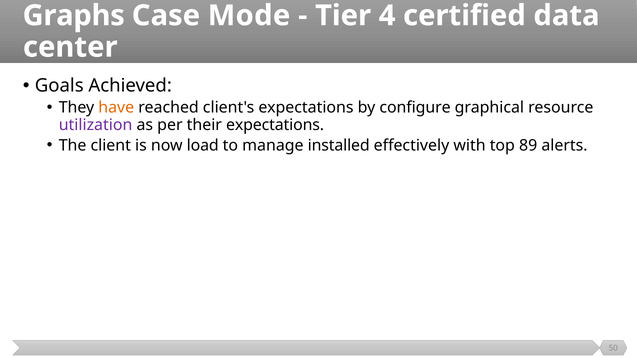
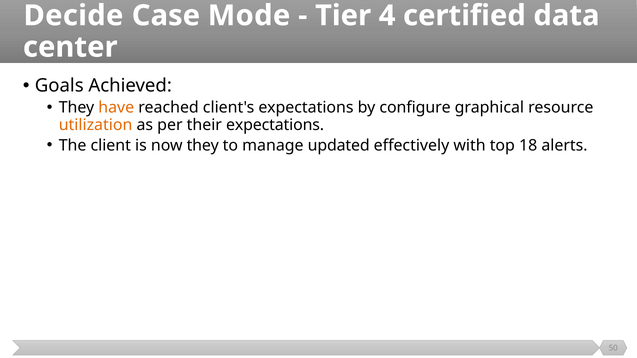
Graphs: Graphs -> Decide (73, 16)
utilization colour: purple -> orange (96, 125)
now load: load -> they (203, 145)
installed: installed -> updated (339, 145)
89: 89 -> 18 (528, 145)
